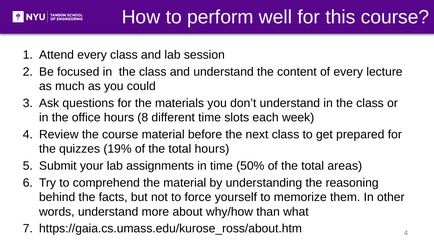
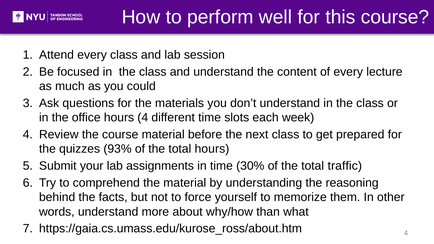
hours 8: 8 -> 4 (143, 118)
19%: 19% -> 93% (117, 149)
50%: 50% -> 30% (250, 166)
areas: areas -> traffic (345, 166)
